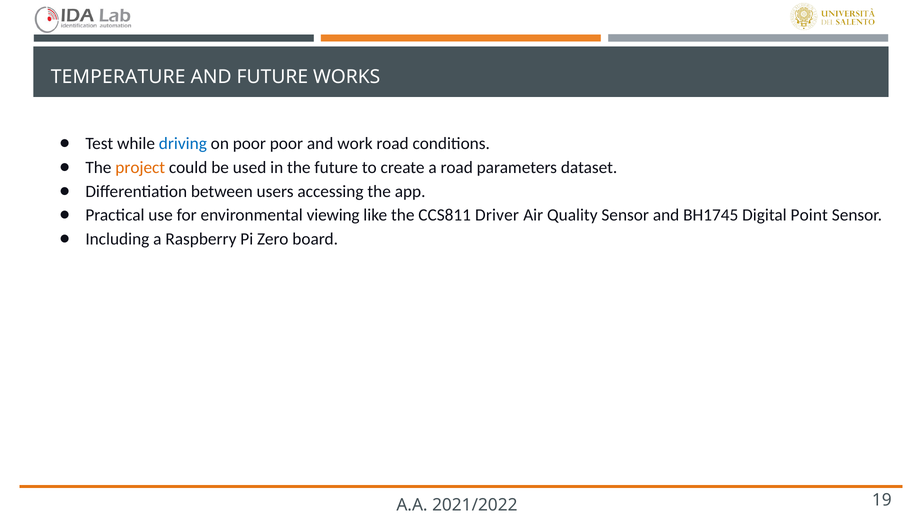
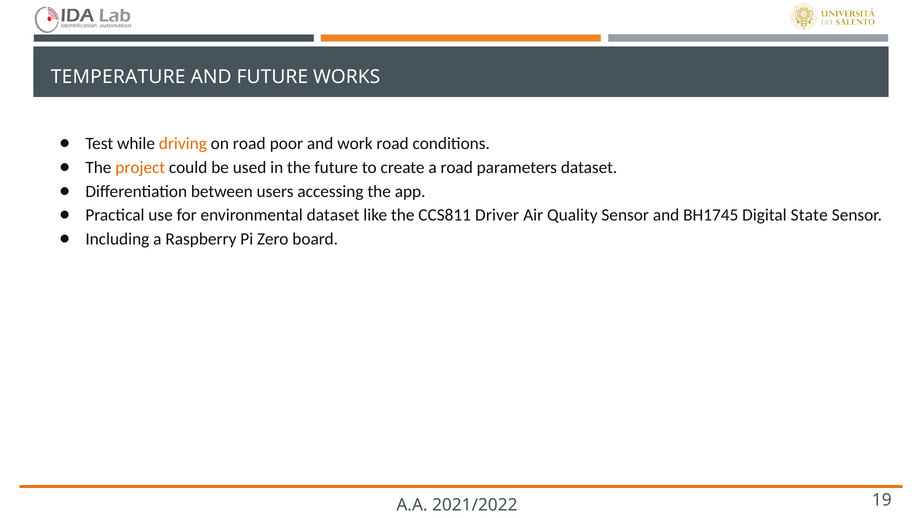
driving colour: blue -> orange (183, 144)
on poor: poor -> road (249, 144)
environmental viewing: viewing -> dataset (333, 215)
Point: Point -> State (809, 215)
